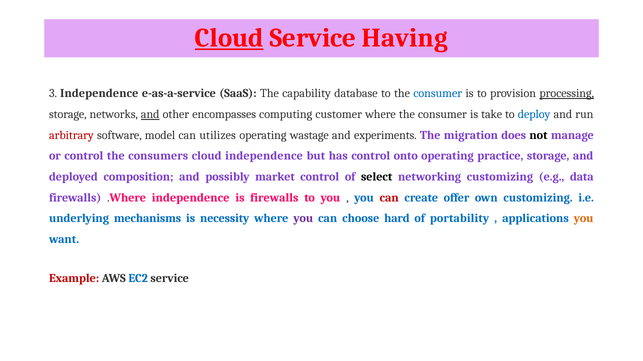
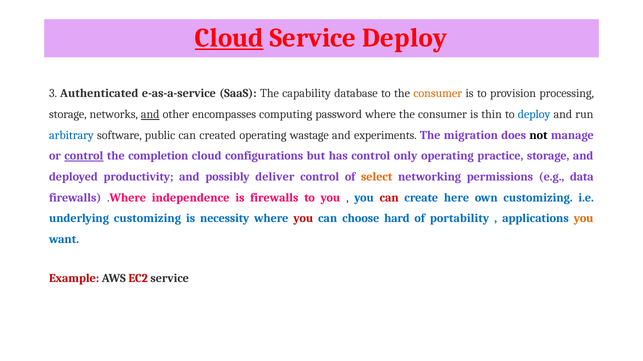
Service Having: Having -> Deploy (405, 38)
3 Independence: Independence -> Authenticated (99, 94)
consumer colour: blue -> orange (438, 94)
processing underline: present -> none (567, 94)
customer: customer -> password (339, 114)
take: take -> thin (492, 114)
arbitrary colour: red -> blue (71, 135)
model: model -> public (160, 135)
utilizes: utilizes -> created (218, 135)
control underline: none -> present (84, 156)
consumers: consumers -> completion (158, 156)
cloud independence: independence -> configurations (264, 156)
onto: onto -> only (406, 156)
composition: composition -> productivity (138, 177)
market: market -> deliver (275, 177)
select colour: black -> orange (377, 177)
networking customizing: customizing -> permissions (500, 177)
offer: offer -> here (456, 198)
underlying mechanisms: mechanisms -> customizing (147, 219)
you colour: purple -> red (303, 219)
EC2 colour: blue -> red (138, 279)
